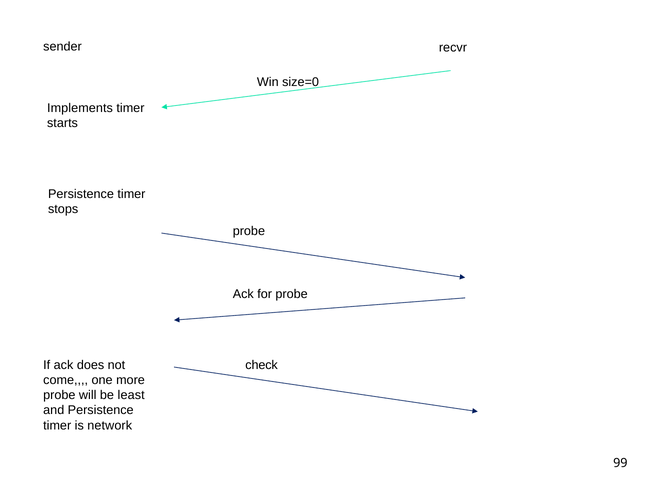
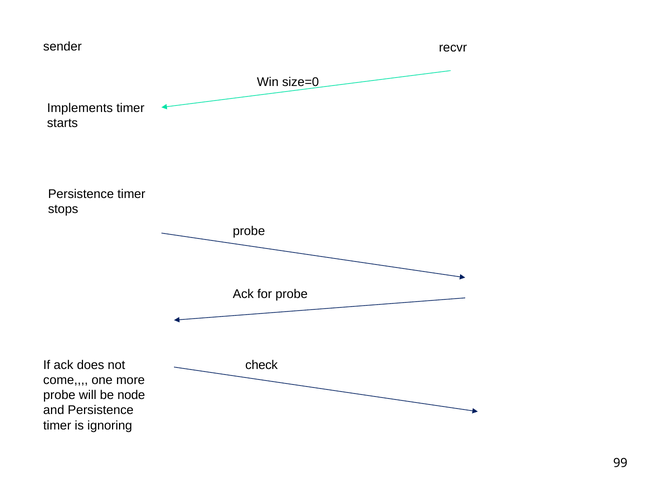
least: least -> node (131, 395)
network: network -> ignoring (110, 425)
